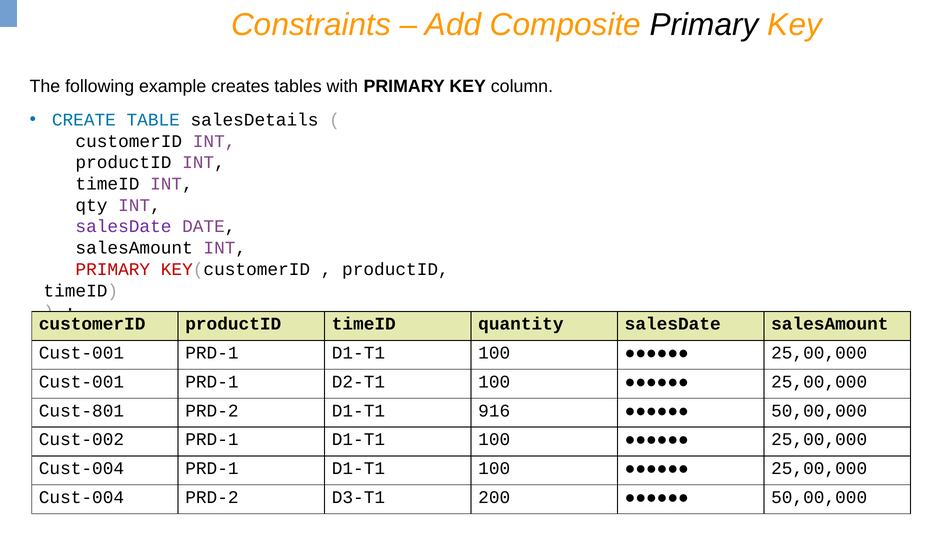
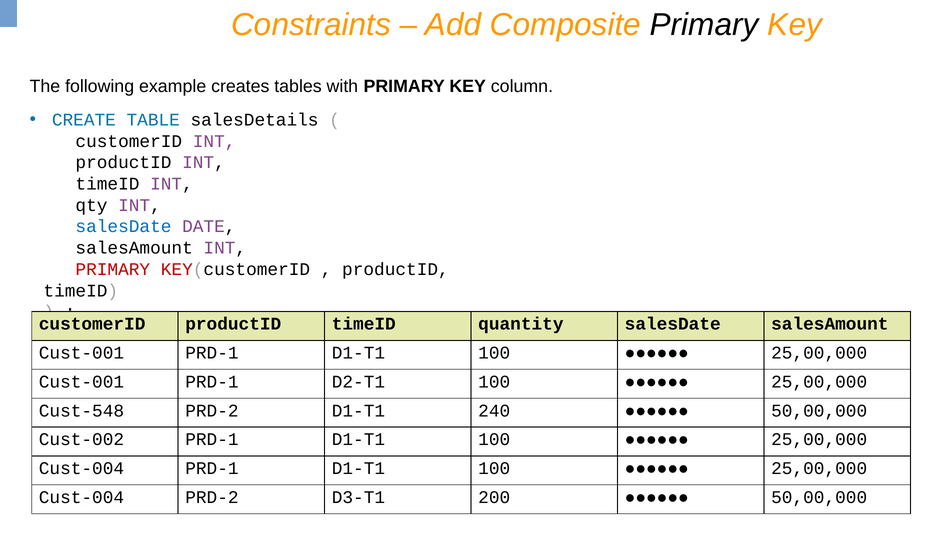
salesDate colour: purple -> blue (123, 226)
Cust-801: Cust-801 -> Cust-548 (81, 410)
916: 916 -> 240 (494, 410)
